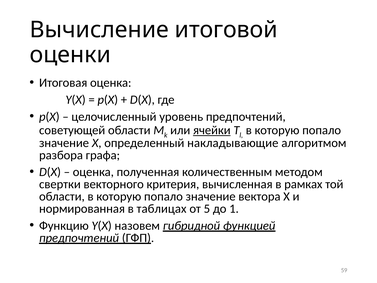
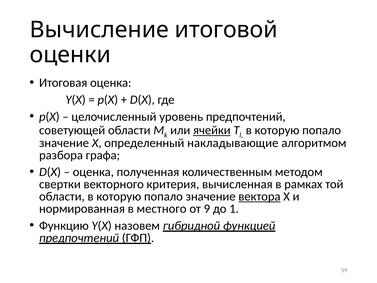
вектора underline: none -> present (259, 196)
таблицах: таблицах -> местного (162, 209)
5: 5 -> 9 (207, 209)
